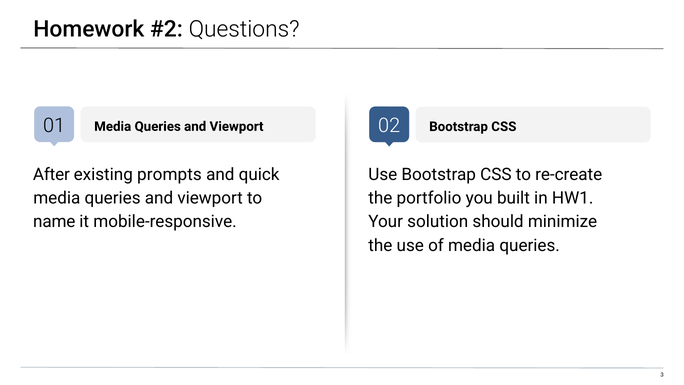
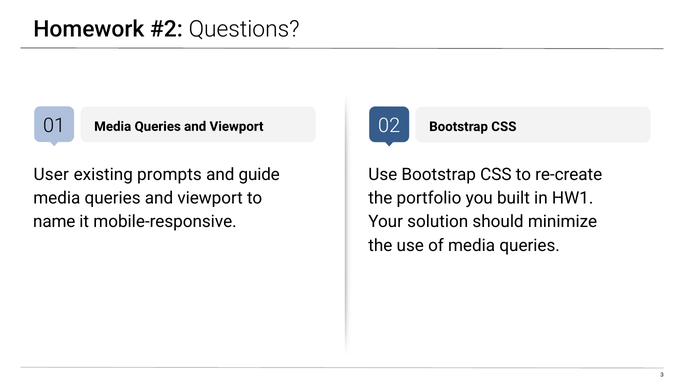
After: After -> User (51, 174)
quick: quick -> guide (259, 174)
